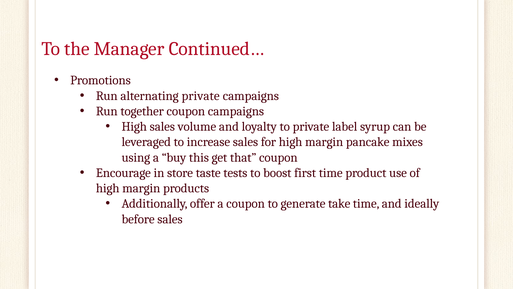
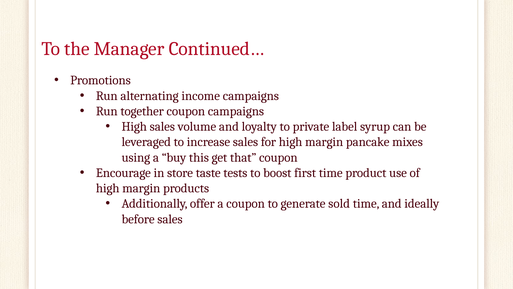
alternating private: private -> income (201, 96)
take: take -> sold (339, 203)
